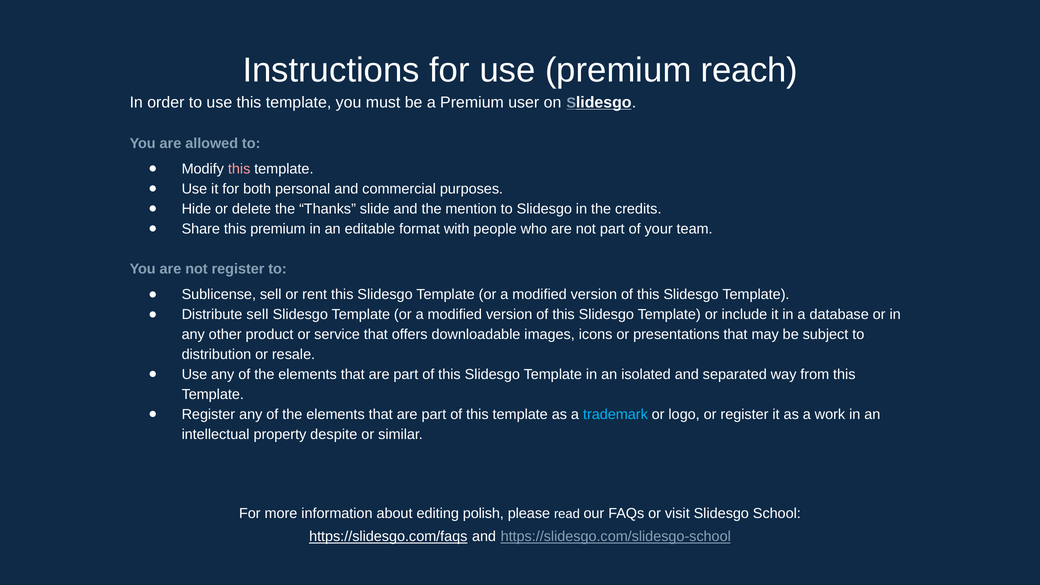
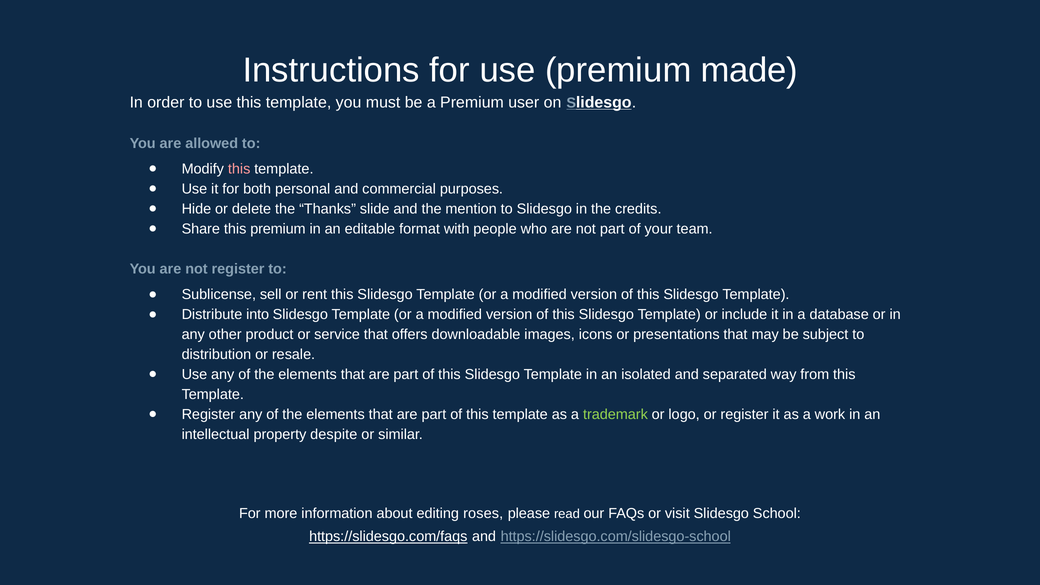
reach: reach -> made (749, 70)
Distribute sell: sell -> into (258, 315)
trademark colour: light blue -> light green (615, 414)
polish: polish -> roses (483, 513)
